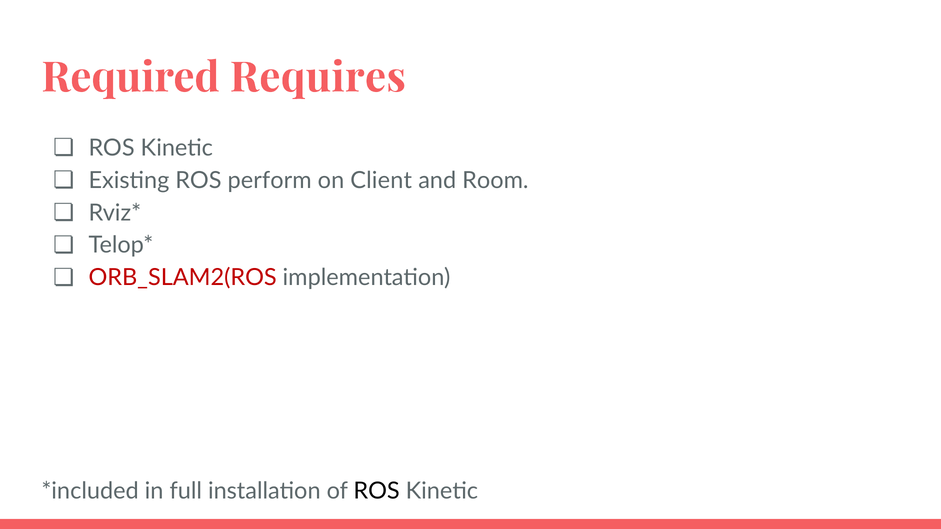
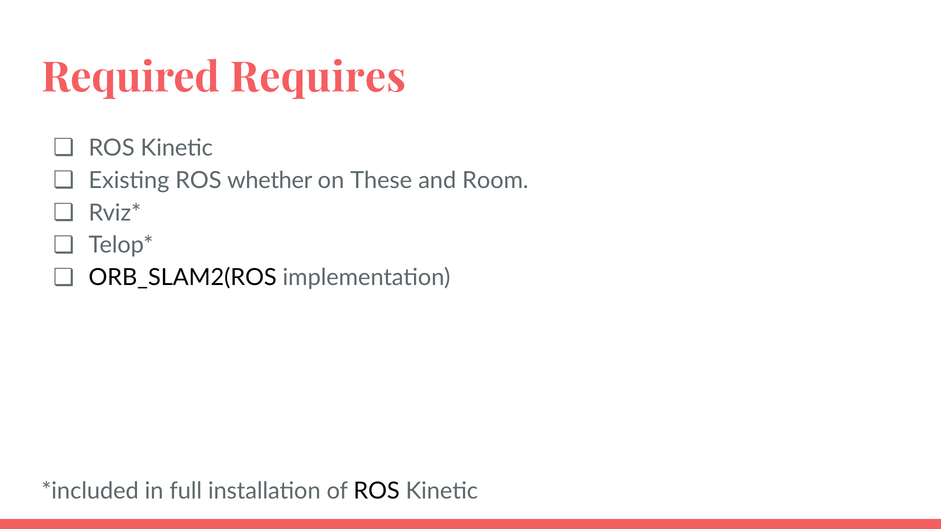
perform: perform -> whether (270, 180)
Client: Client -> These (381, 180)
ORB_SLAM2(ROS colour: red -> black (183, 278)
